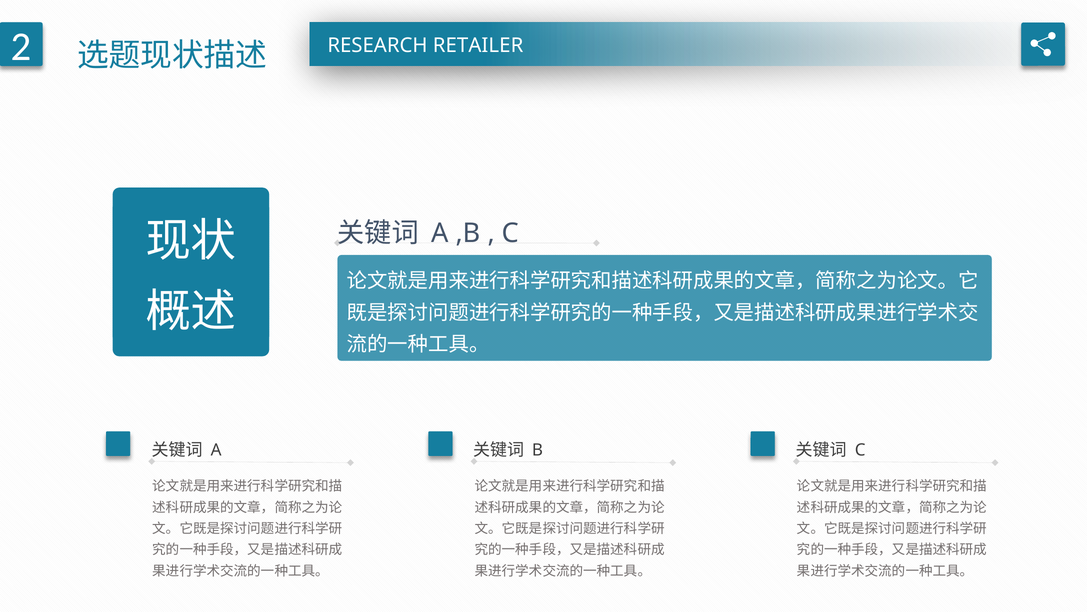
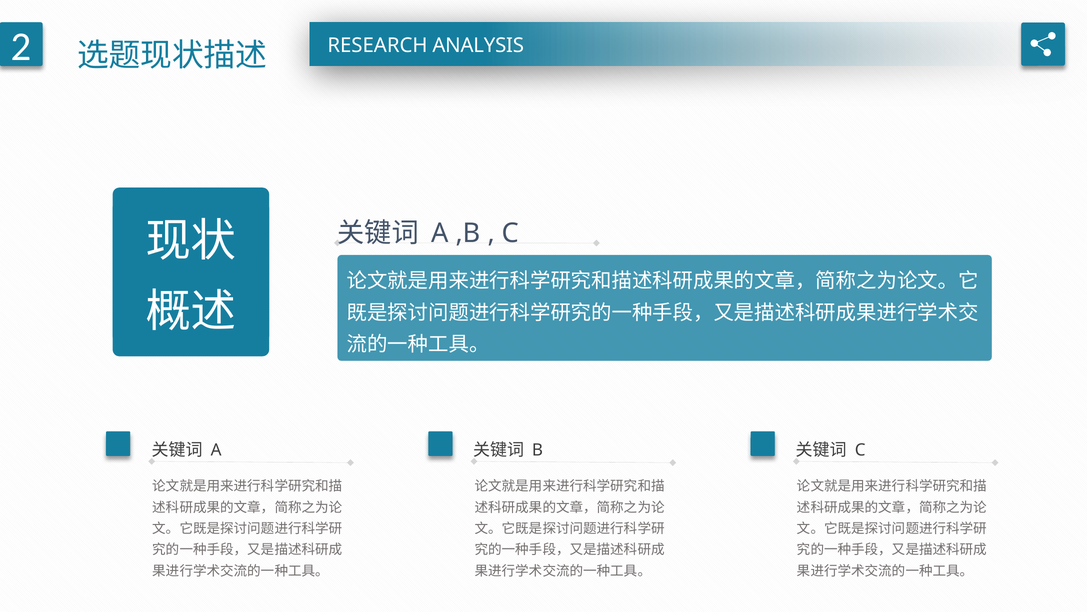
RETAILER: RETAILER -> ANALYSIS (478, 45)
